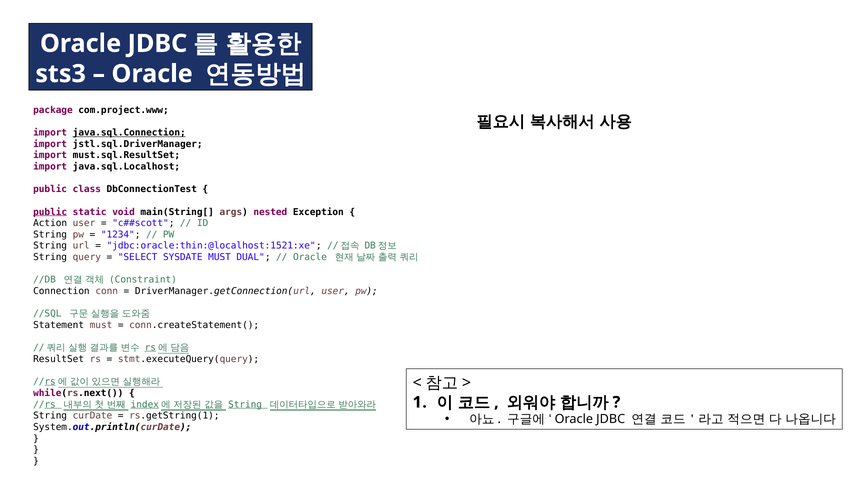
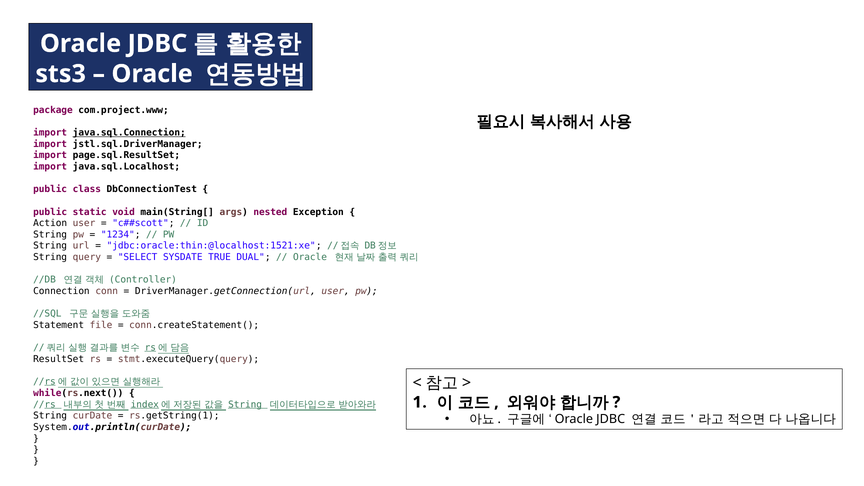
must.sql.ResultSet: must.sql.ResultSet -> page.sql.ResultSet (126, 155)
public underline: present -> none (50, 212)
SYSDATE MUST: MUST -> TRUE (220, 257)
Constraint: Constraint -> Controller (143, 280)
Statement must: must -> file (101, 325)
